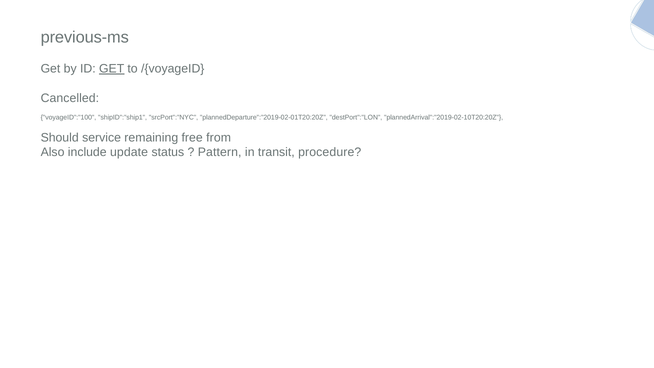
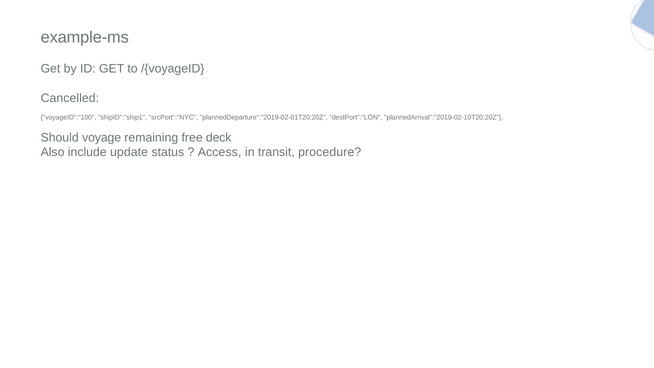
previous-ms: previous-ms -> example-ms (85, 37)
GET underline: present -> none (112, 69)
service: service -> voyage (102, 138)
from: from -> deck (219, 138)
Pattern: Pattern -> Access (220, 152)
